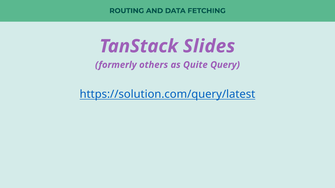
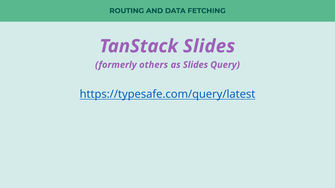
as Quite: Quite -> Slides (195, 65)
https://solution.com/query/latest: https://solution.com/query/latest -> https://typesafe.com/query/latest (167, 94)
